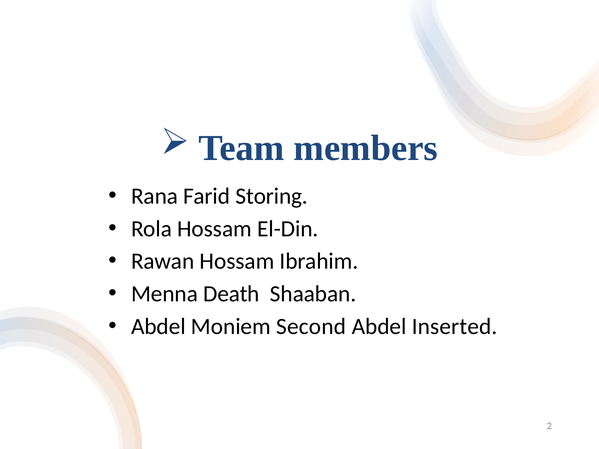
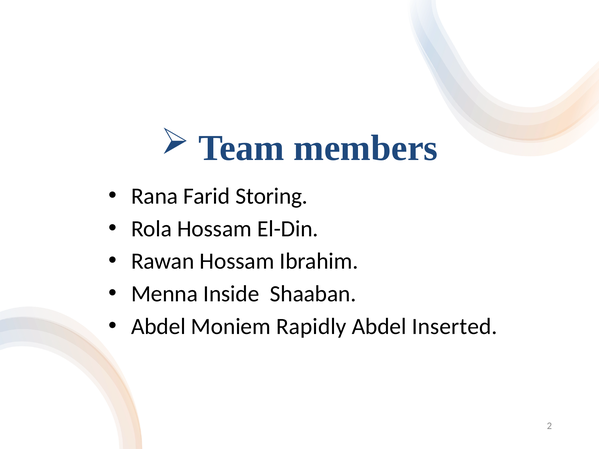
Death: Death -> Inside (231, 294)
Second: Second -> Rapidly (311, 327)
